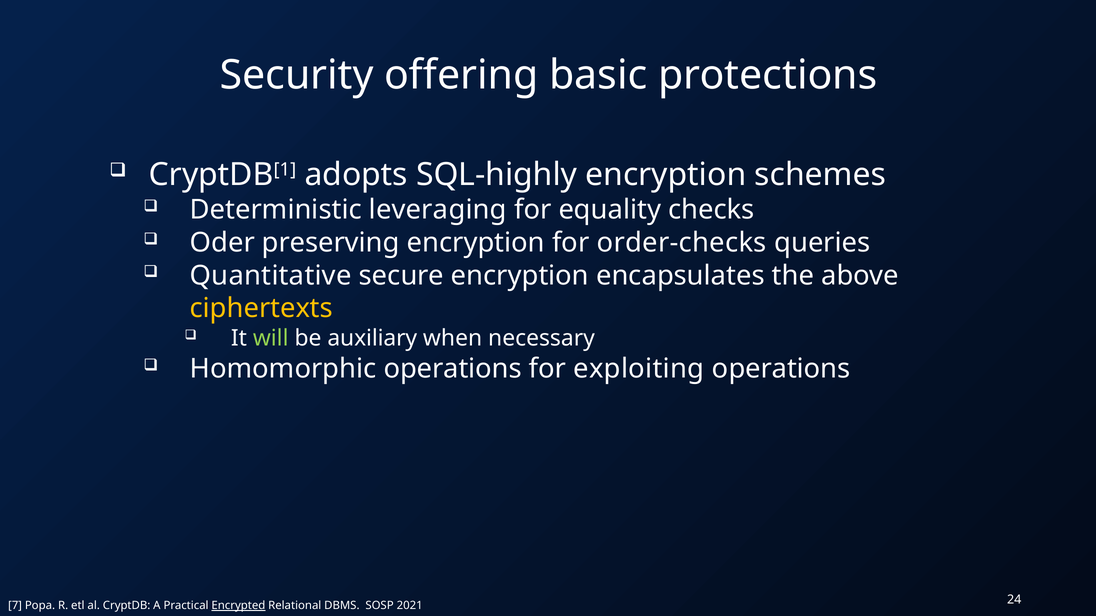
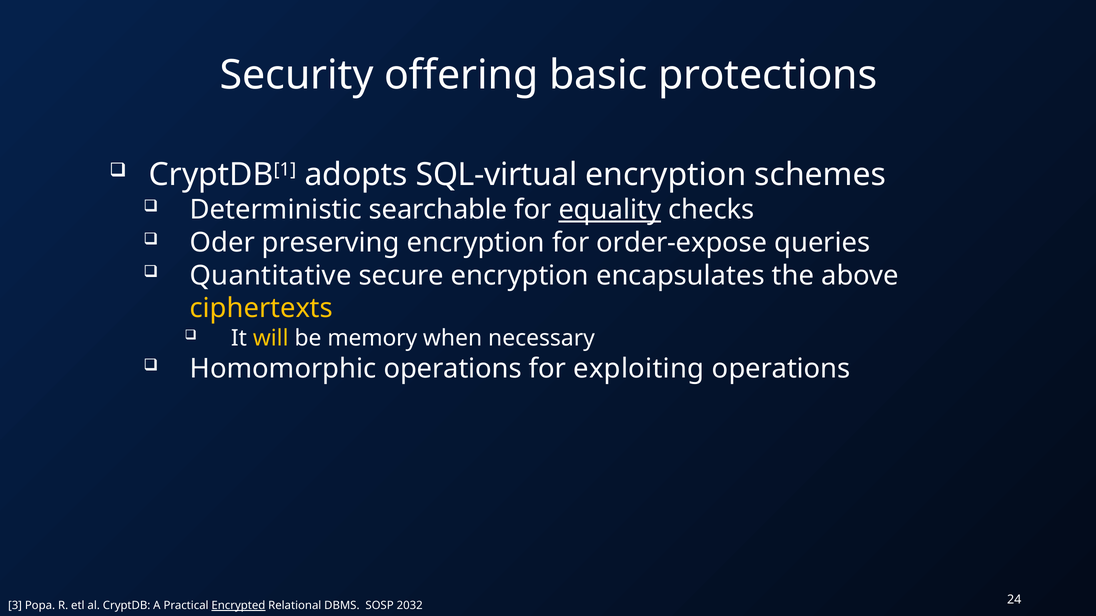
SQL-highly: SQL-highly -> SQL-virtual (497, 175)
leveraging: leveraging -> searchable (438, 210)
equality underline: none -> present (610, 210)
order-checks: order-checks -> order-expose (682, 243)
will colour: light green -> yellow (271, 338)
auxiliary: auxiliary -> memory (372, 338)
7: 7 -> 3 (15, 606)
2021: 2021 -> 2032 (410, 606)
